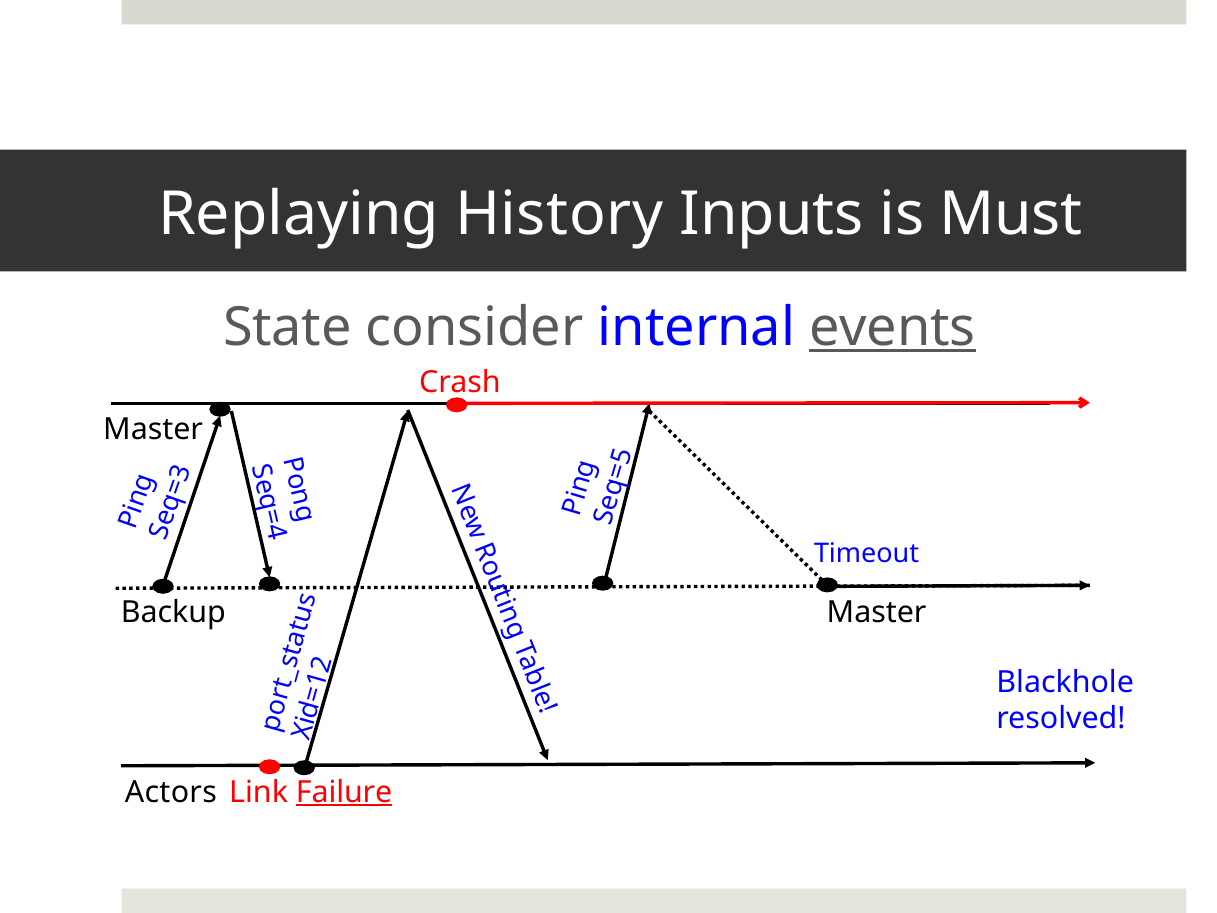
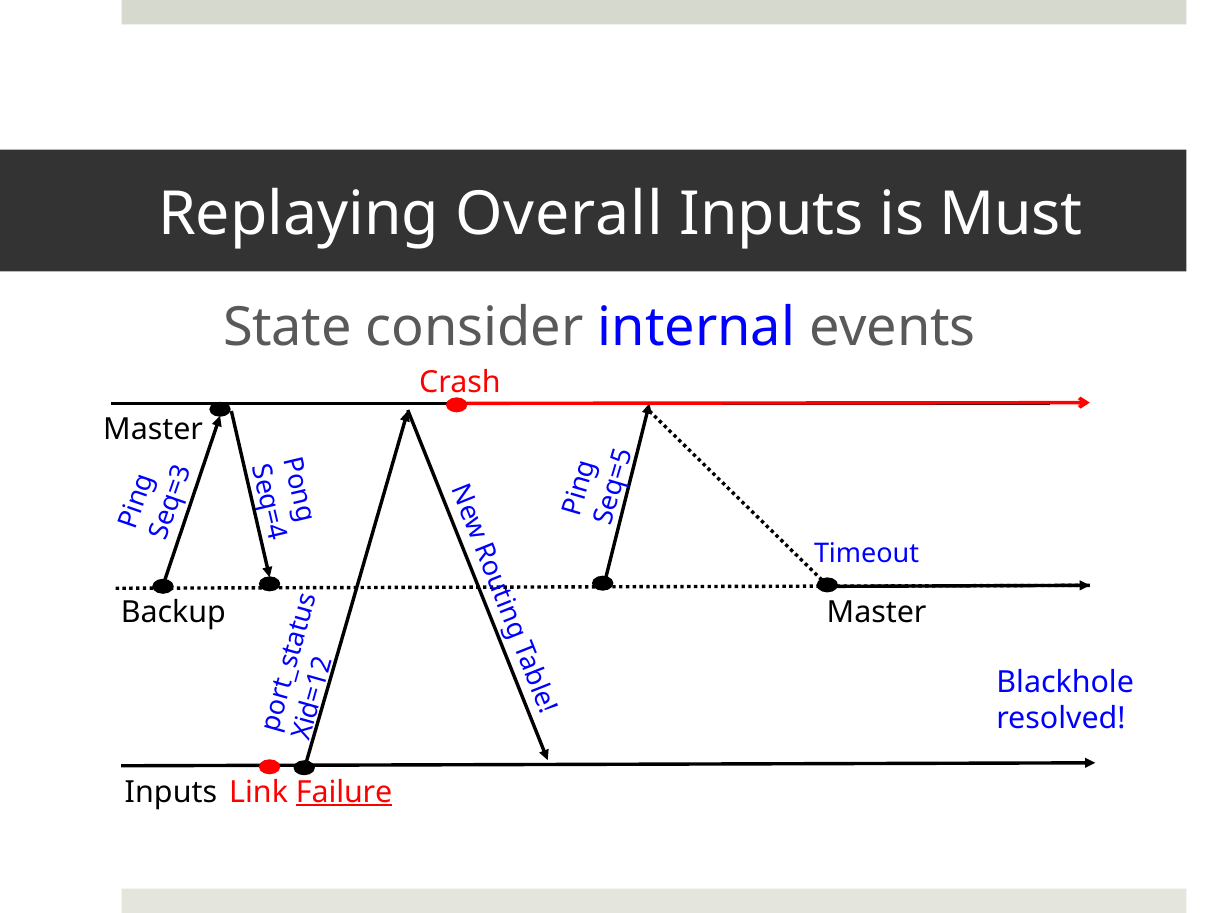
History: History -> Overall (559, 215)
events underline: present -> none (893, 327)
Actors: Actors -> Inputs (171, 792)
